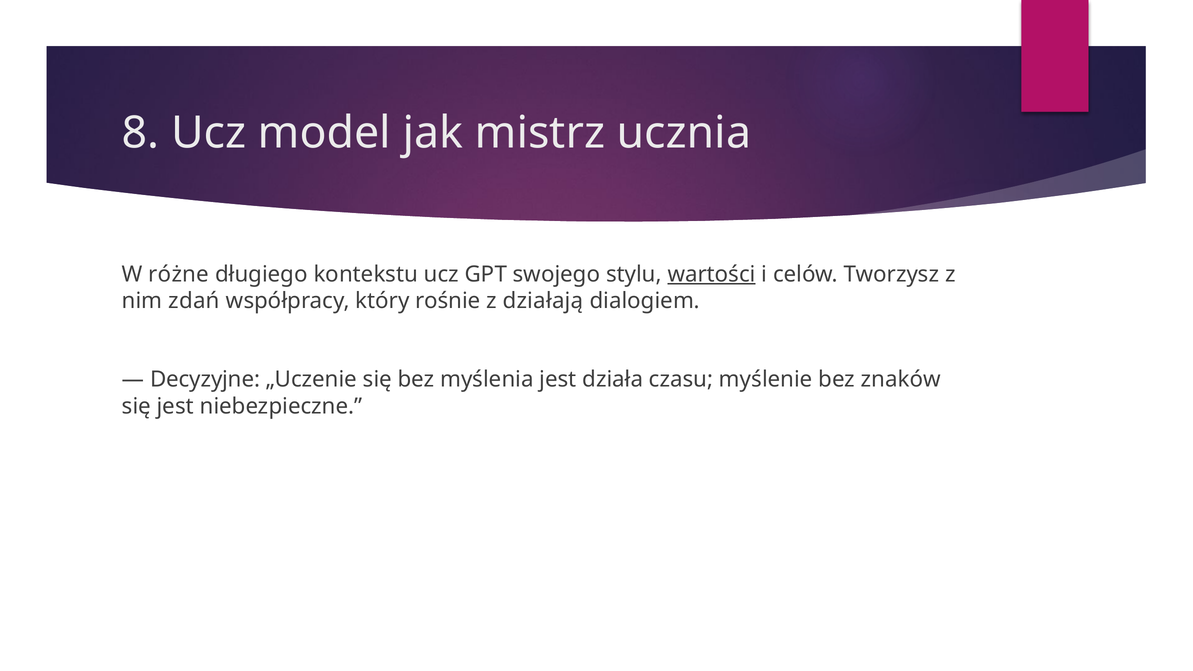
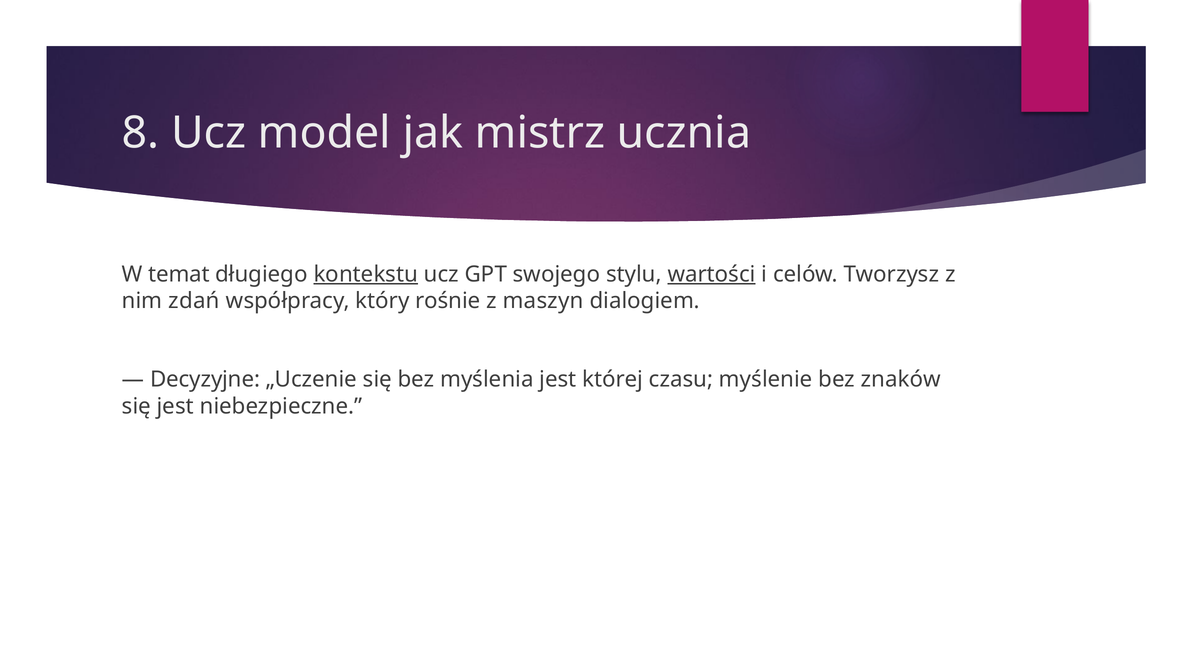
różne: różne -> temat (179, 274)
kontekstu underline: none -> present (366, 274)
działają: działają -> maszyn (543, 301)
działa: działa -> której (613, 380)
